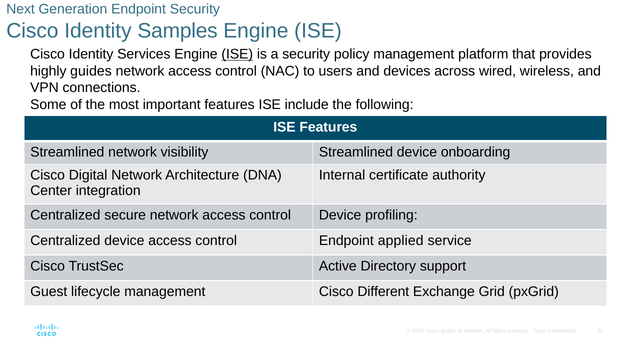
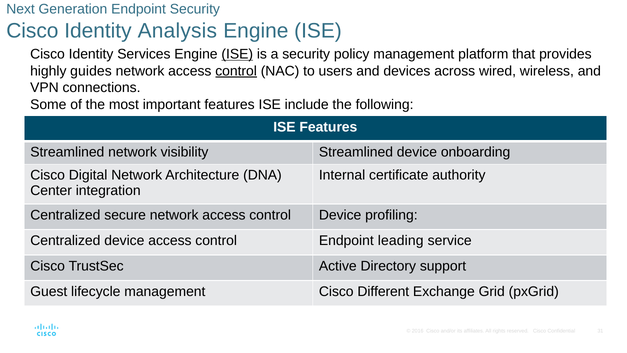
Samples: Samples -> Analysis (177, 31)
control underline: none -> present (236, 71)
applied: applied -> leading (401, 240)
